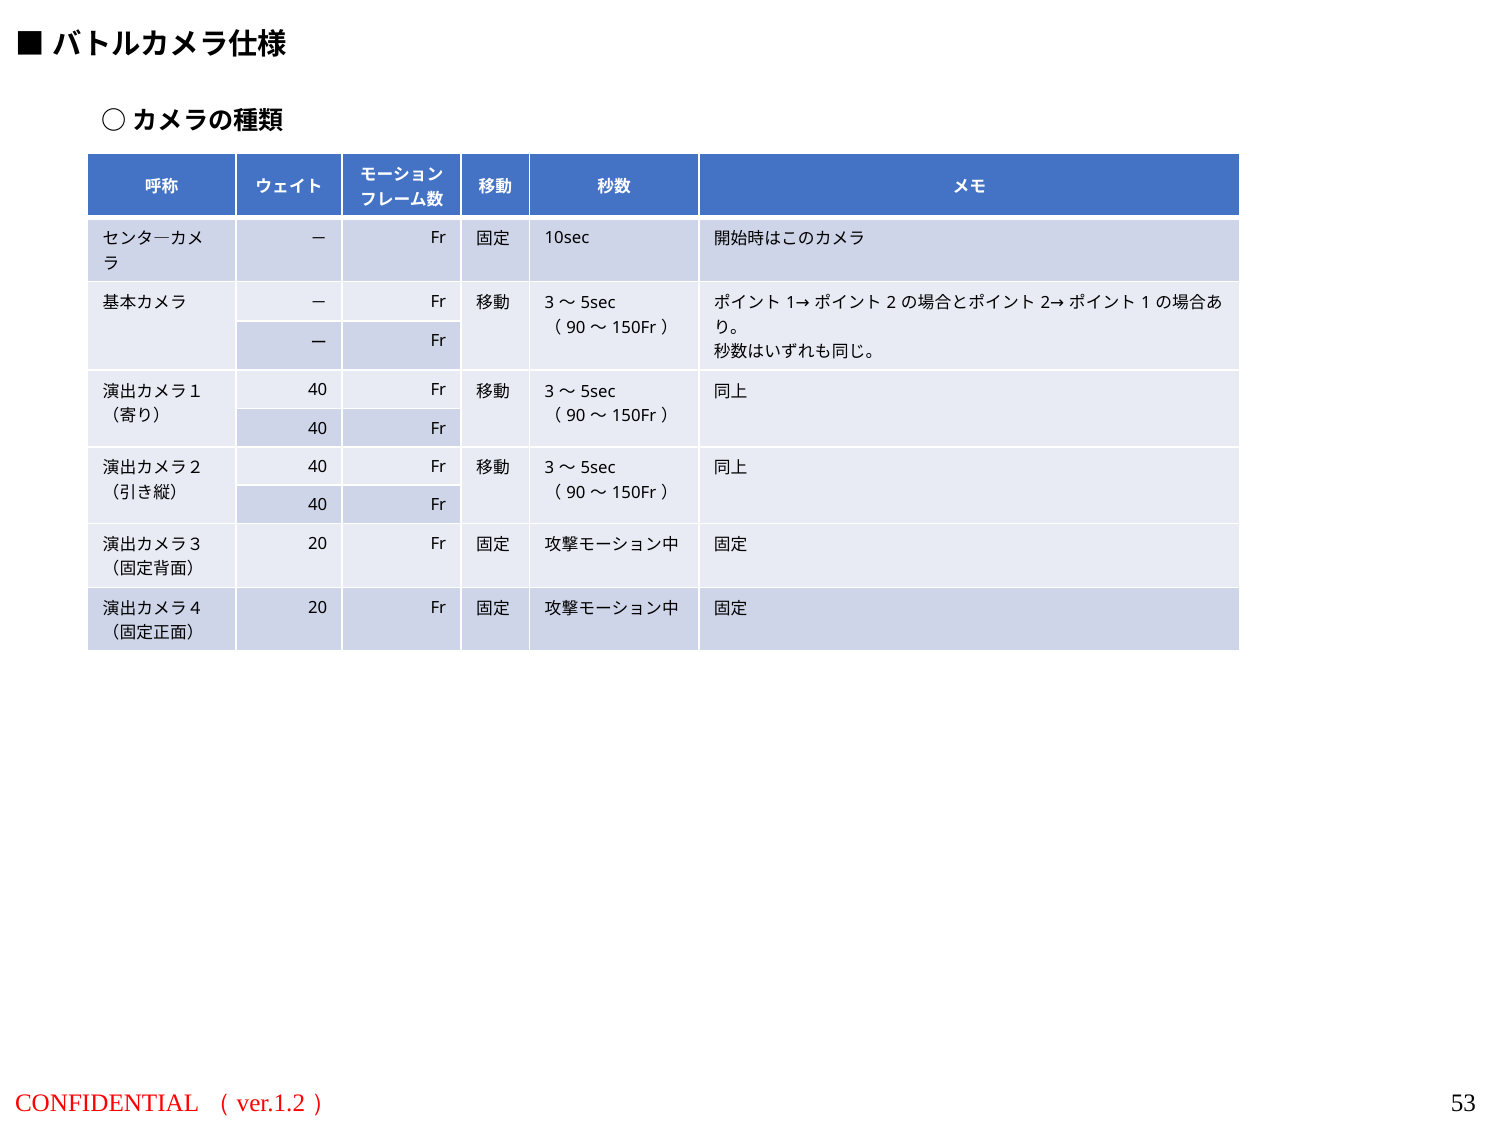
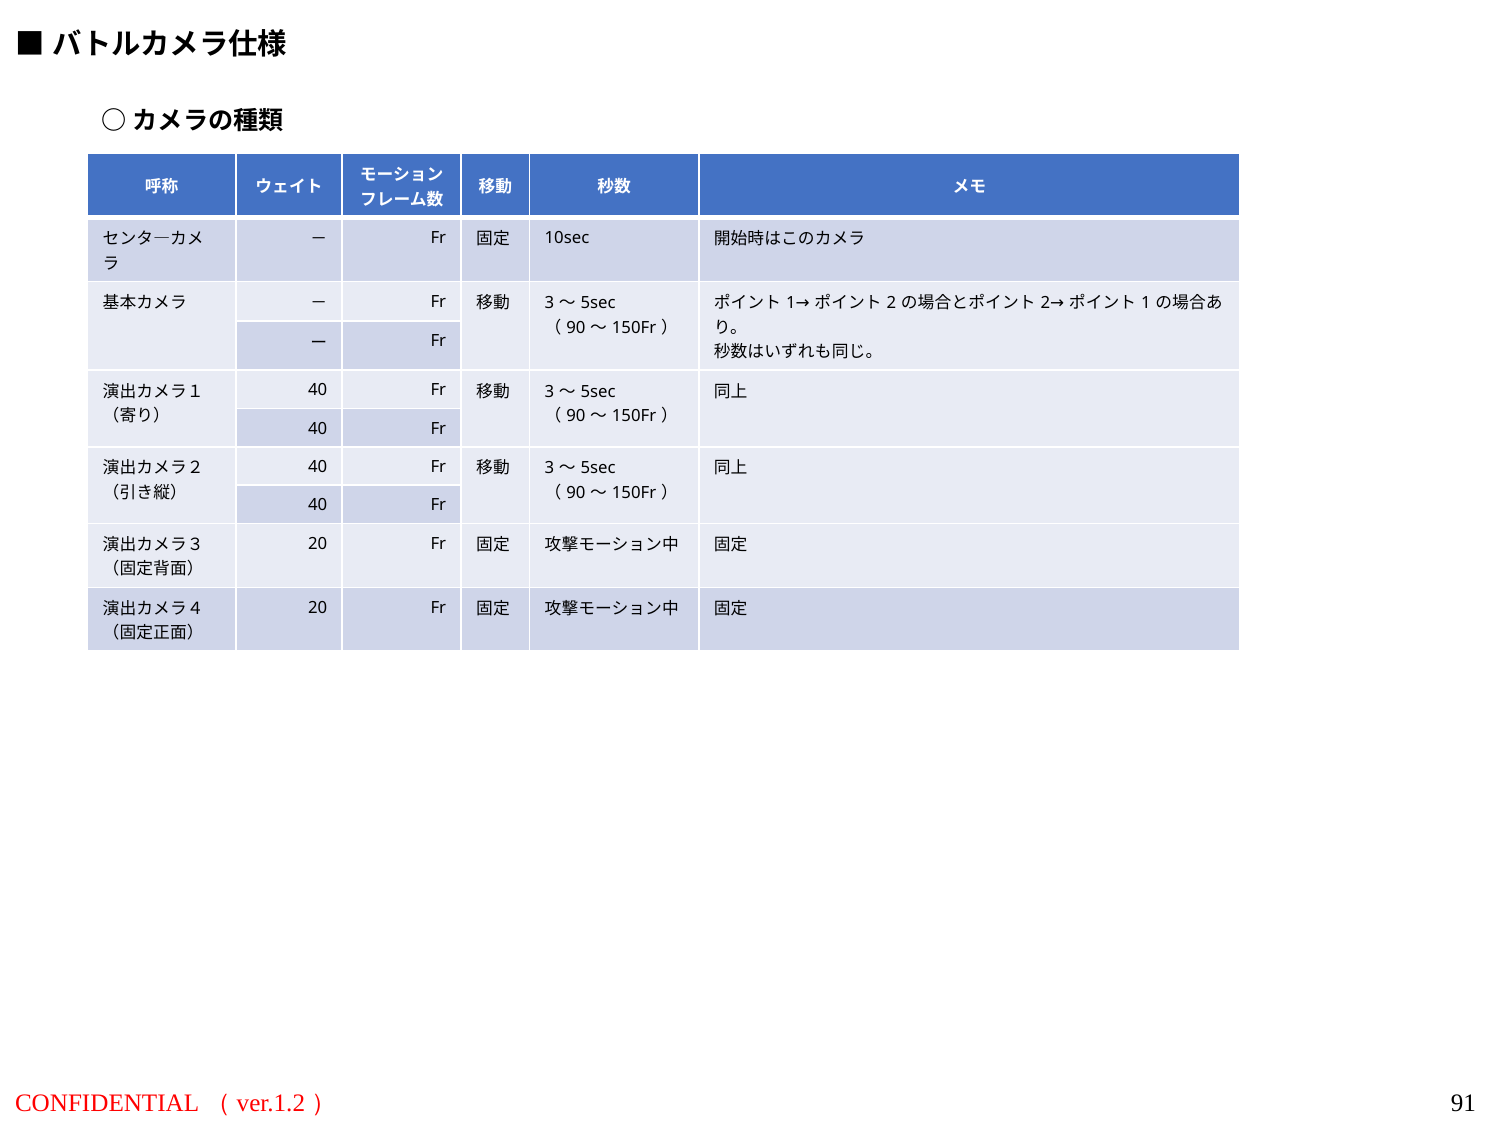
53: 53 -> 91 (1463, 1104)
